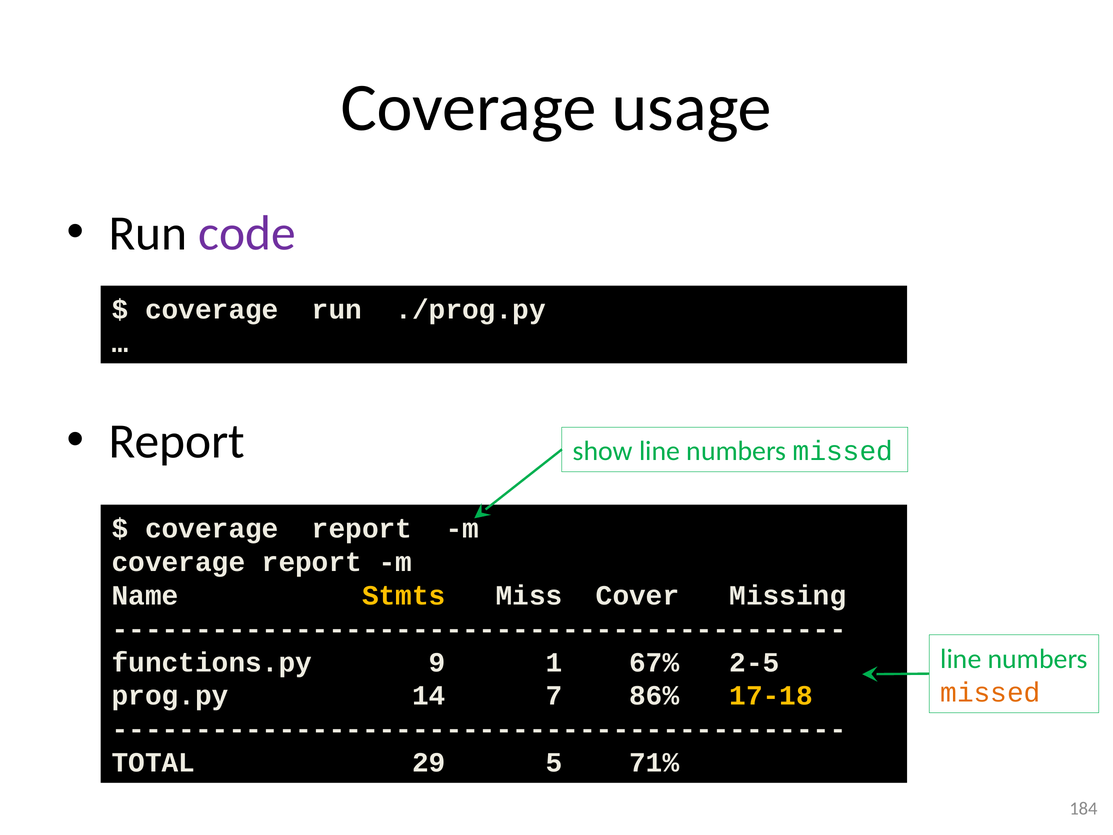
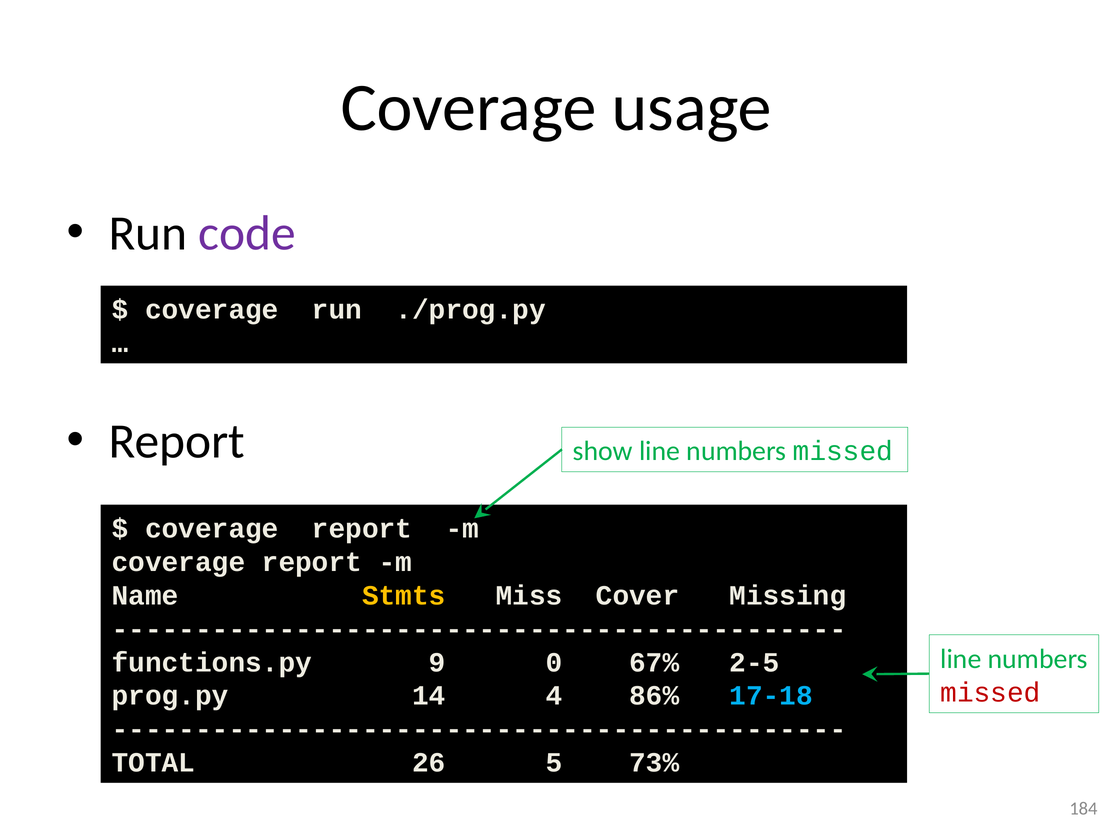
1: 1 -> 0 (554, 662)
missed colour: orange -> red (990, 692)
7: 7 -> 4 (554, 696)
17-18 colour: yellow -> light blue (771, 696)
29: 29 -> 26 (429, 762)
71%: 71% -> 73% (654, 762)
